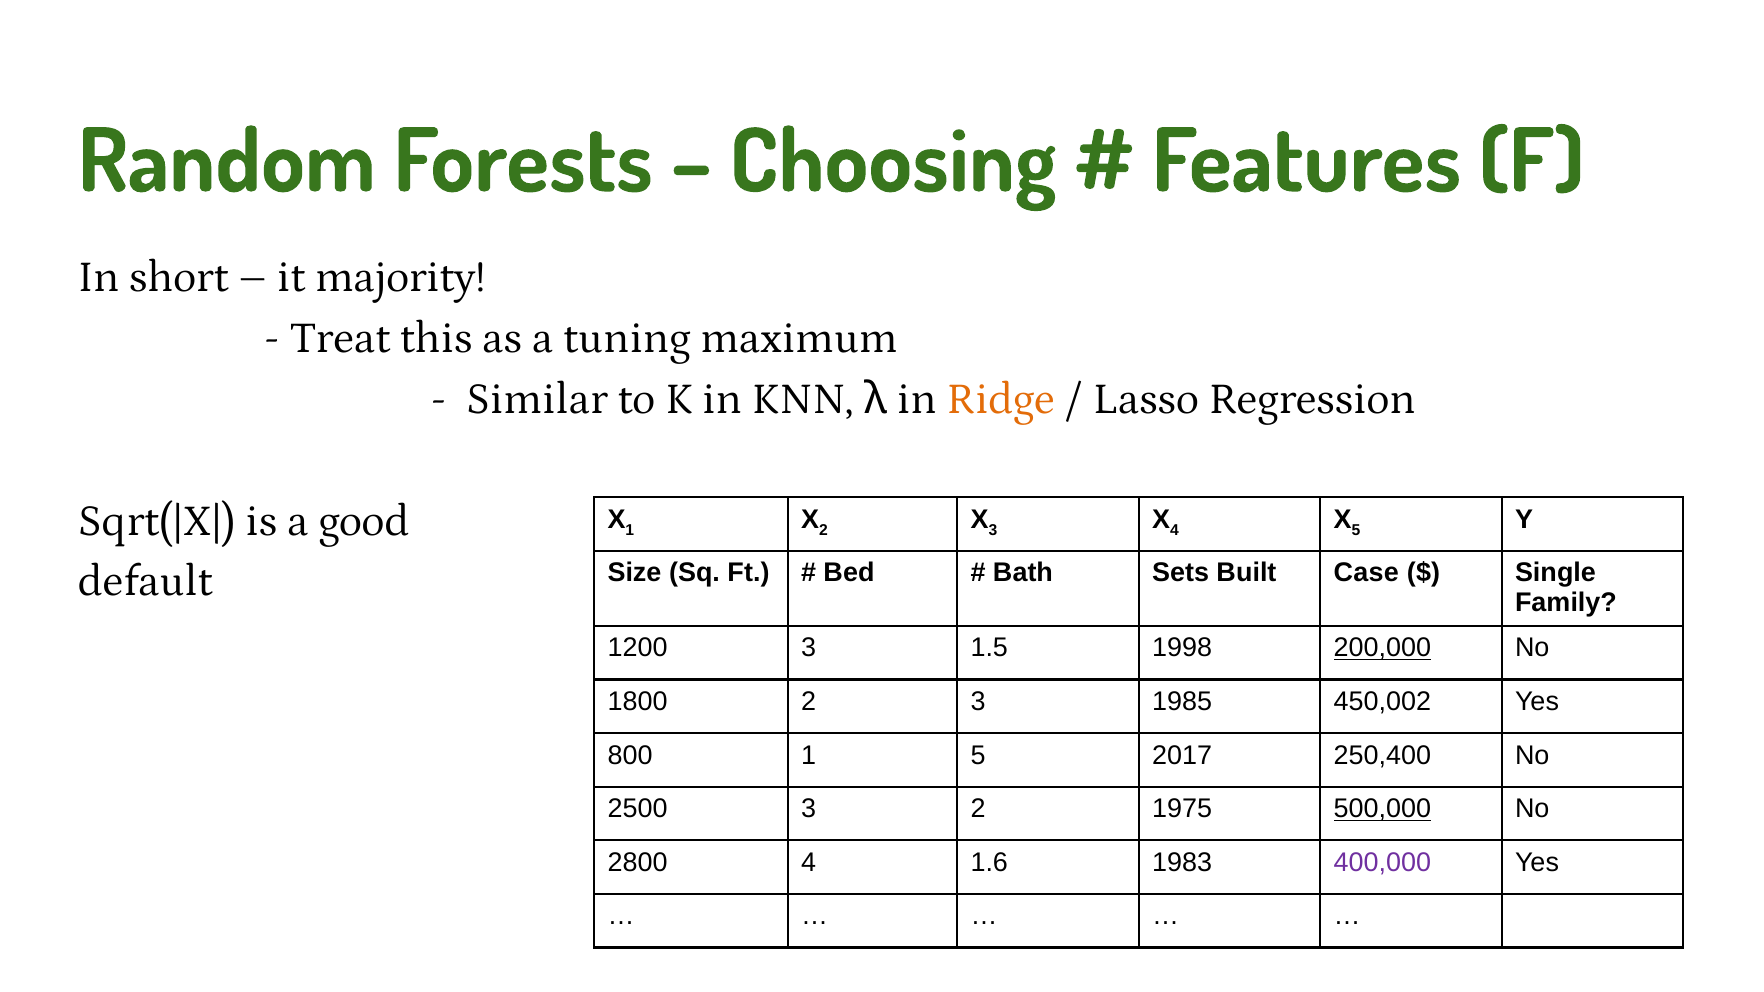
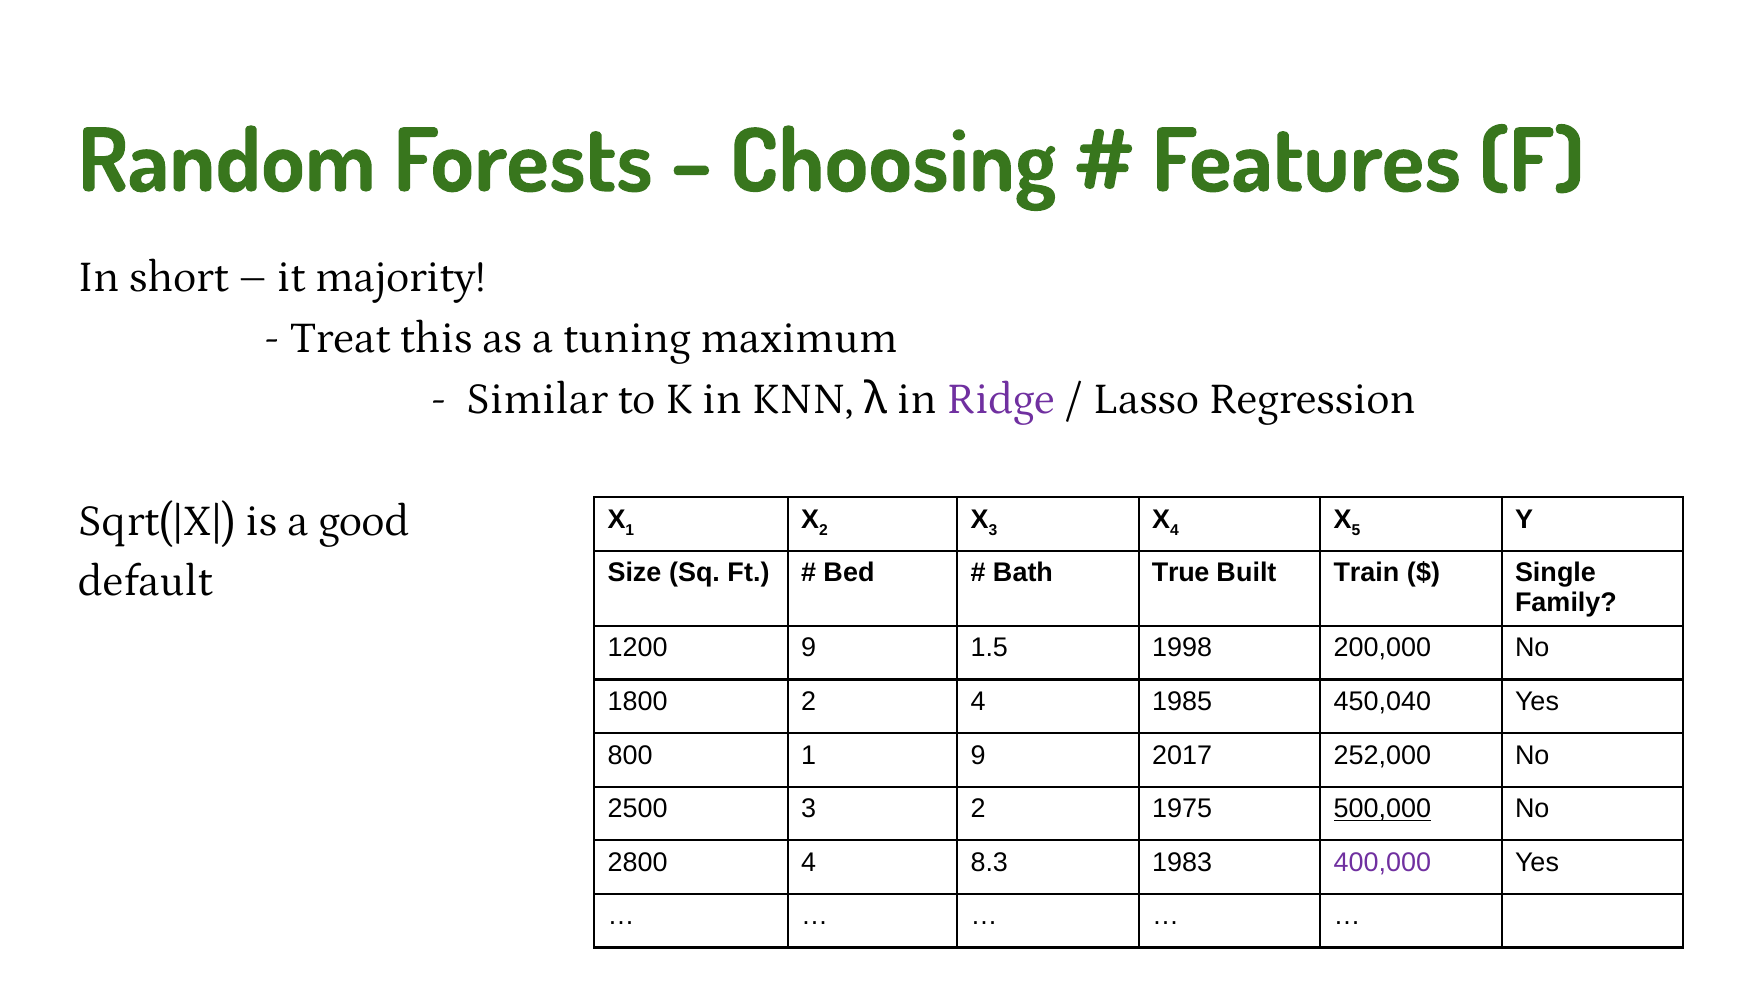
Ridge colour: orange -> purple (1001, 399)
Sets: Sets -> True (1181, 573)
Case: Case -> Train (1366, 573)
1200 3: 3 -> 9 (809, 648)
200,000 underline: present -> none (1382, 648)
2 3: 3 -> 4 (978, 702)
450,002: 450,002 -> 450,040 (1382, 702)
1 5: 5 -> 9 (978, 755)
250,400: 250,400 -> 252,000 (1382, 755)
1.6: 1.6 -> 8.3 (989, 863)
